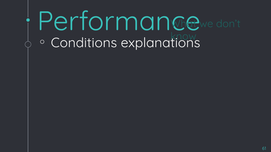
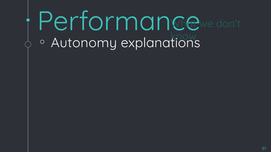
Conditions: Conditions -> Autonomy (84, 43)
